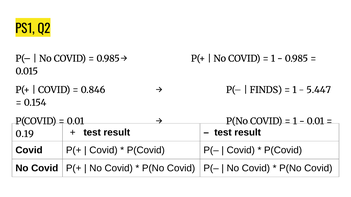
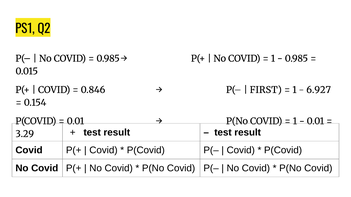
FINDS: FINDS -> FIRST (266, 90)
5.447: 5.447 -> 6.927 (319, 90)
0.19: 0.19 -> 3.29 (25, 134)
